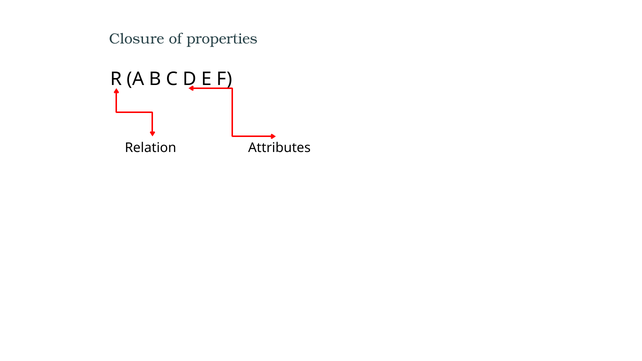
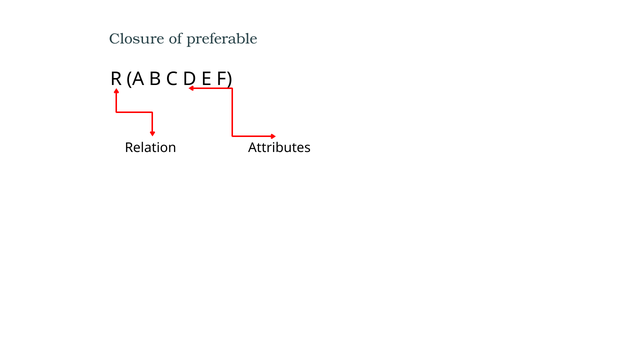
properties: properties -> preferable (222, 39)
